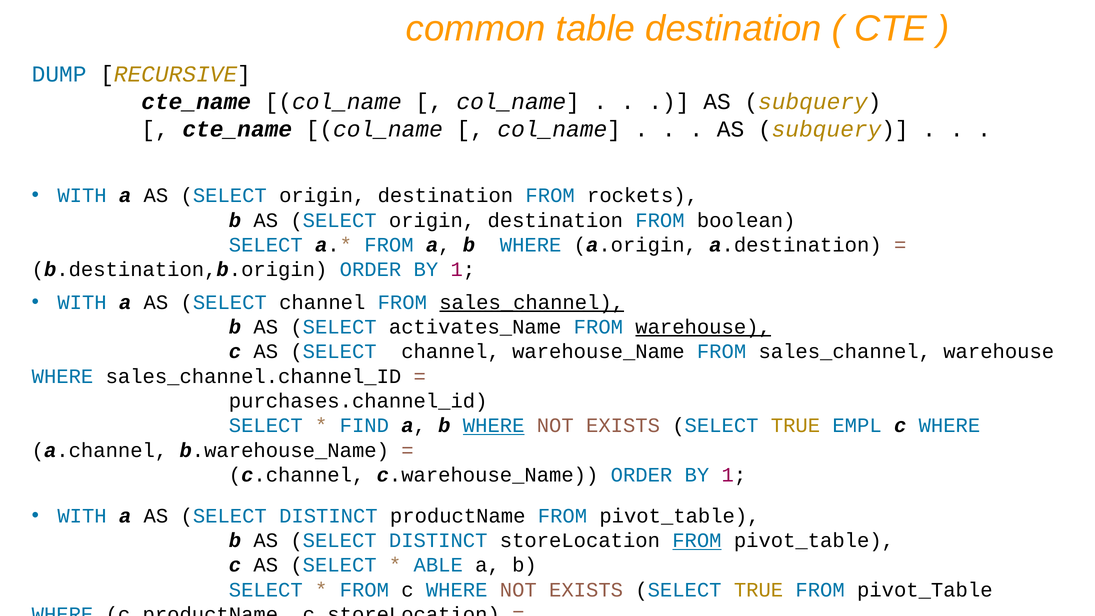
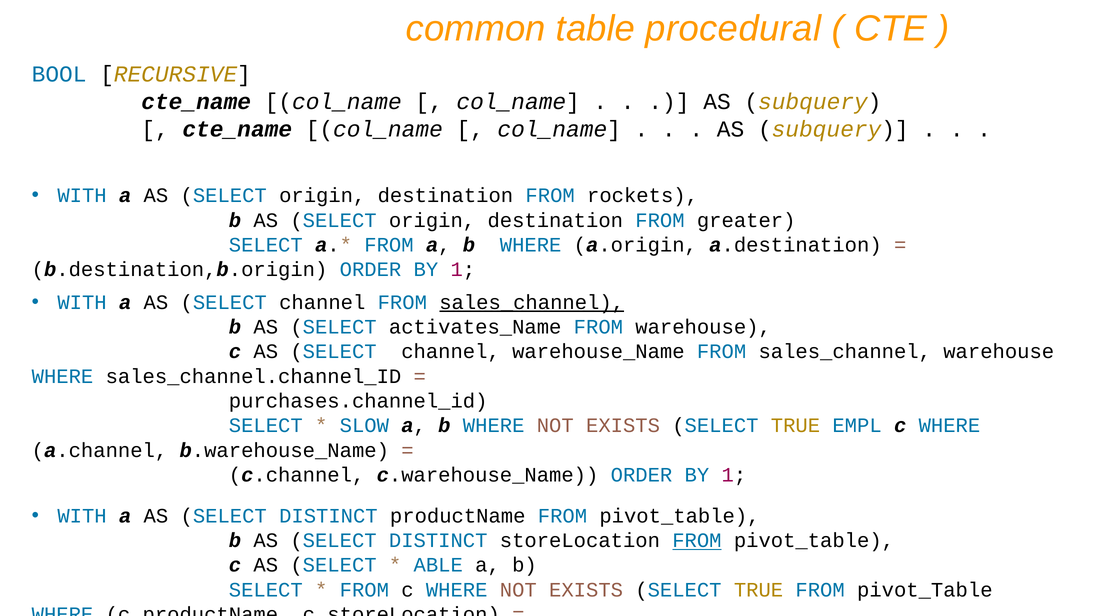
table destination: destination -> procedural (733, 28)
DUMP: DUMP -> BOOL (59, 74)
boolean: boolean -> greater (746, 220)
warehouse underline: present -> none (703, 327)
FIND: FIND -> SLOW (364, 426)
WHERE underline: present -> none (494, 426)
